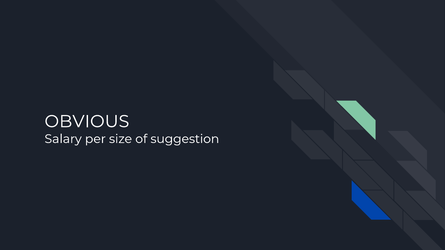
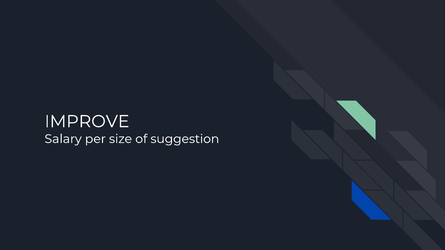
OBVIOUS: OBVIOUS -> IMPROVE (87, 122)
